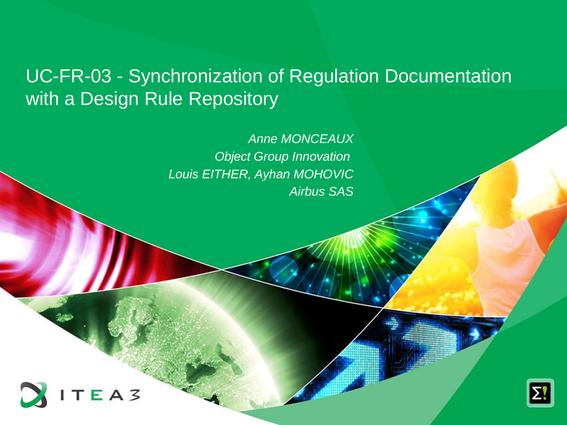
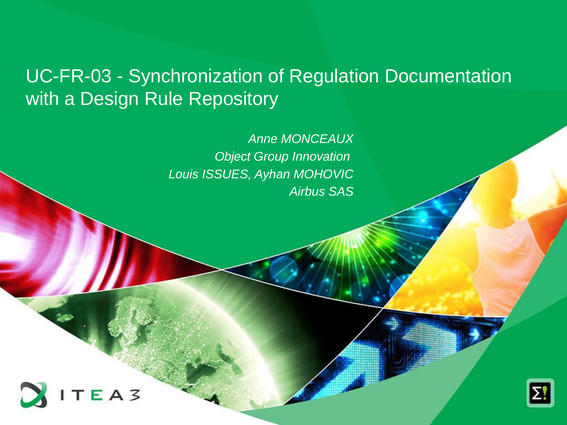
EITHER: EITHER -> ISSUES (227, 174)
